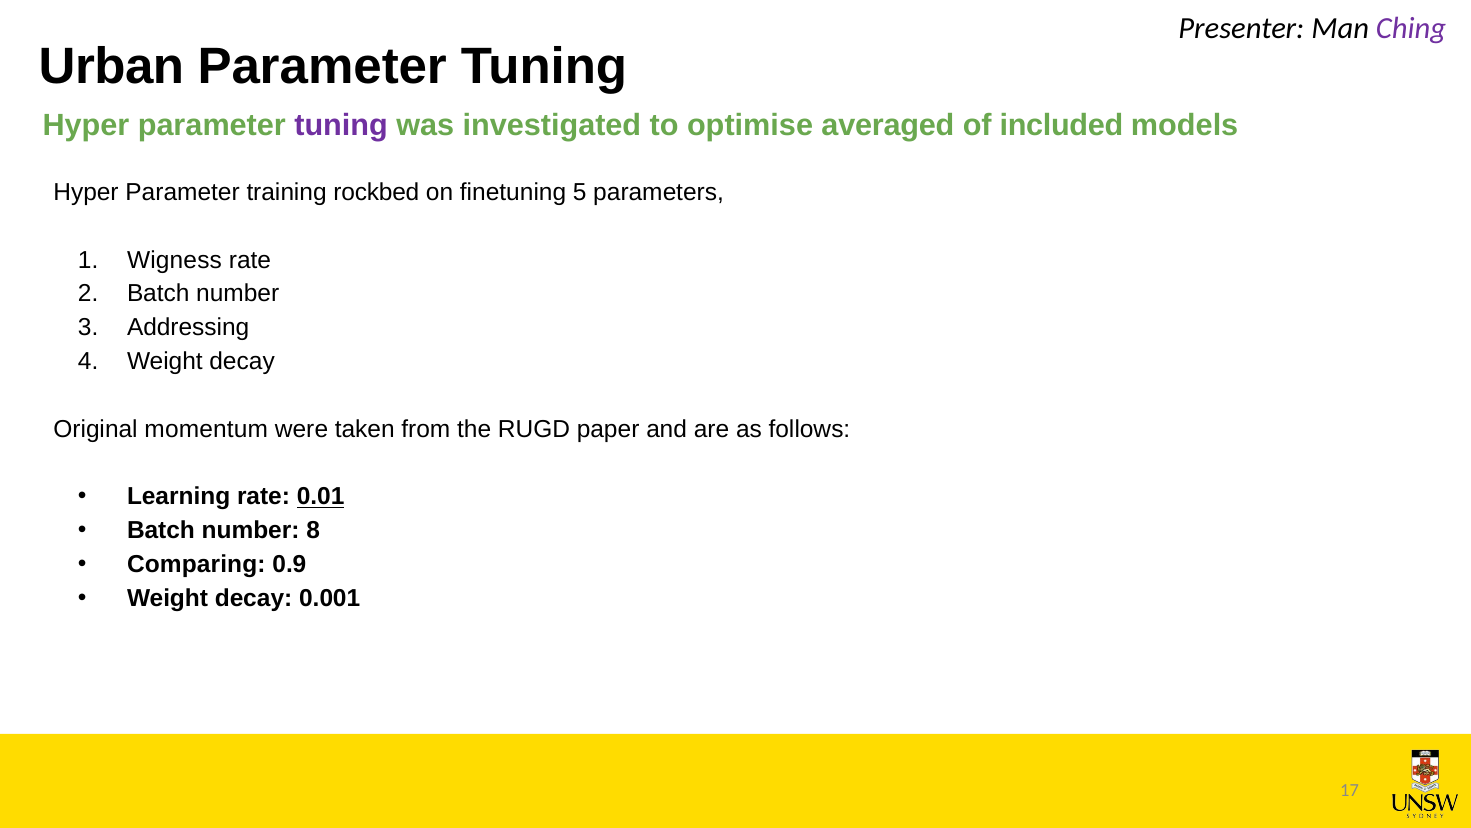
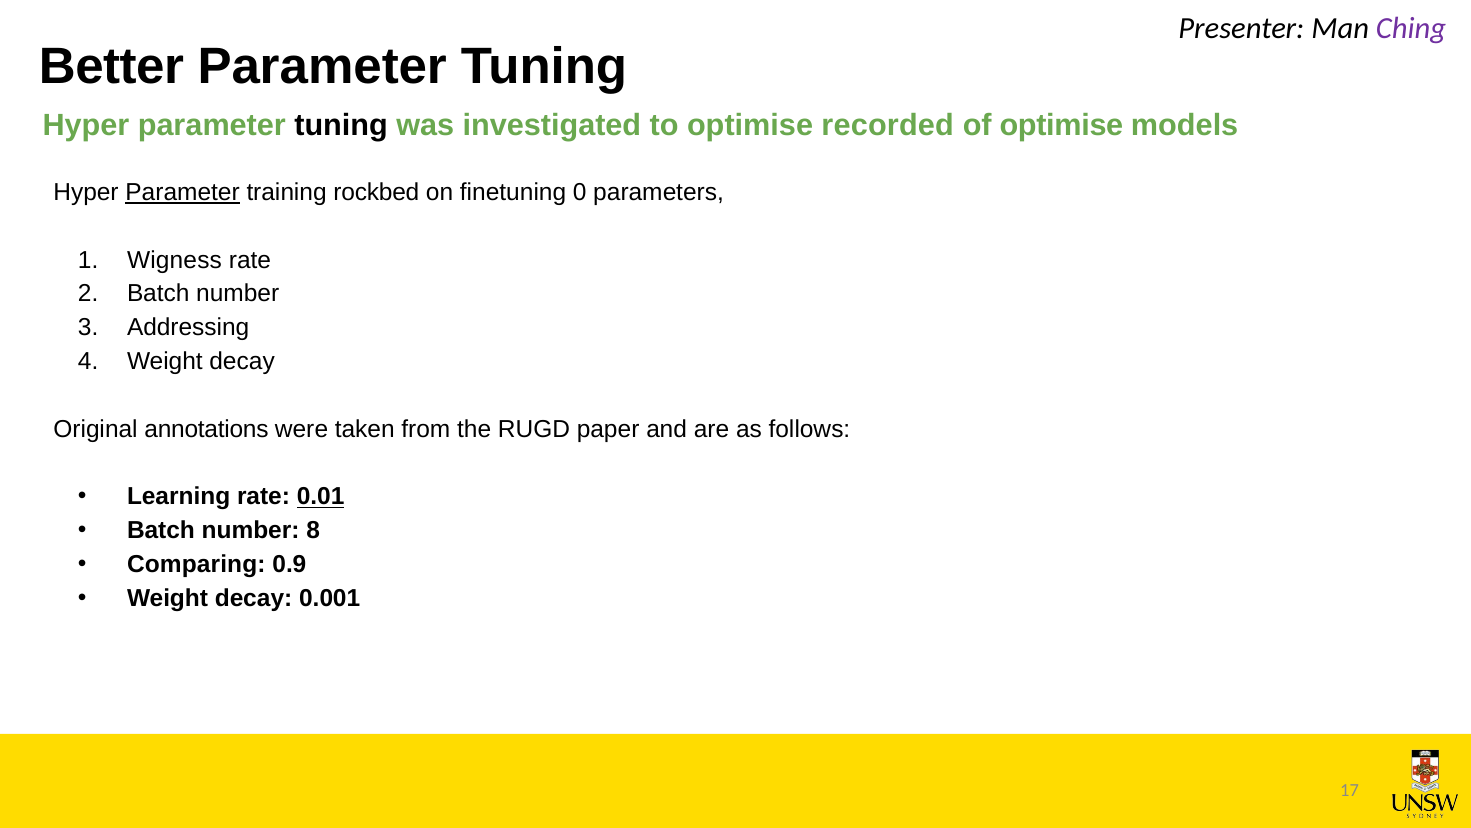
Urban: Urban -> Better (111, 67)
tuning colour: purple -> black (341, 125)
averaged: averaged -> recorded (888, 125)
of included: included -> optimise (1061, 125)
Parameter underline: none -> present (183, 192)
5: 5 -> 0 (580, 192)
momentum: momentum -> annotations (207, 429)
